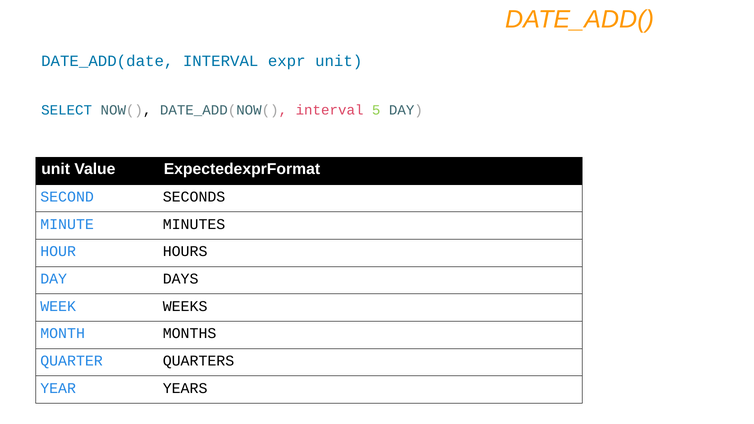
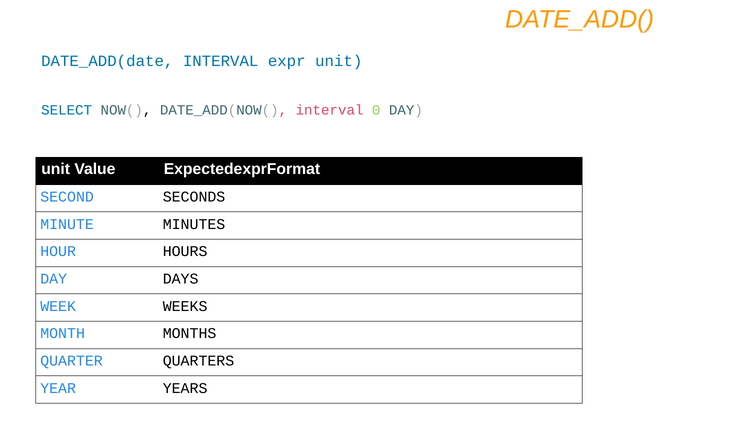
5: 5 -> 0 (376, 110)
